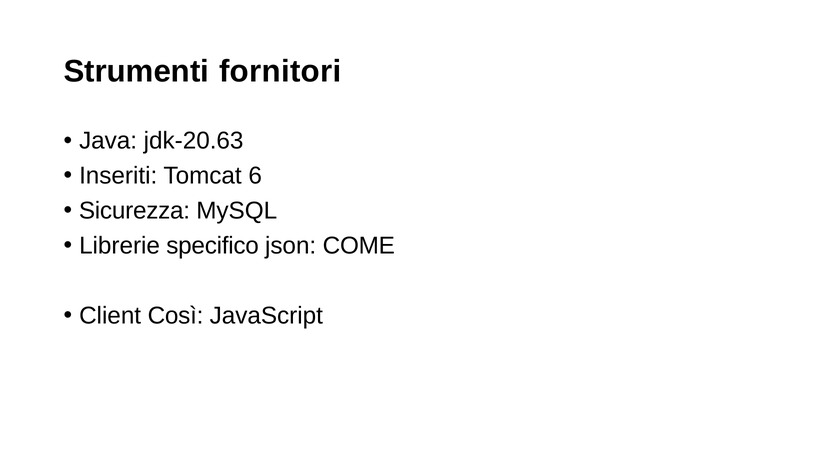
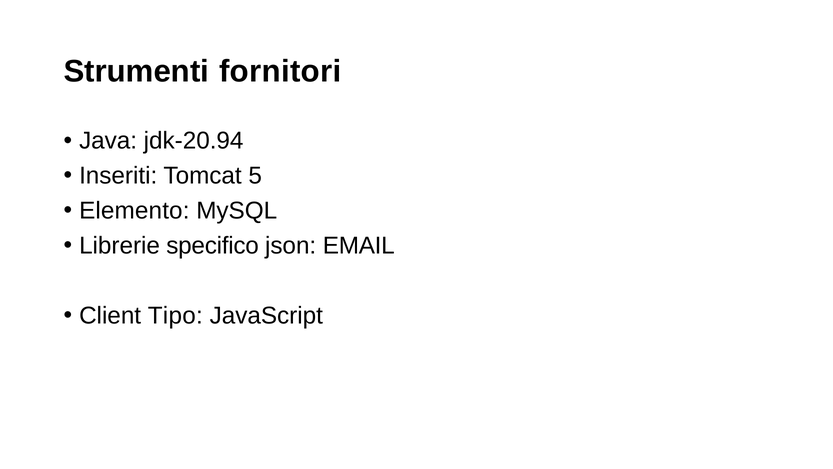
jdk-20.63: jdk-20.63 -> jdk-20.94 (194, 141)
6: 6 -> 5 (255, 176)
Sicurezza: Sicurezza -> Elemento (134, 211)
COME: COME -> EMAIL (359, 246)
Così: Così -> Tipo (175, 315)
